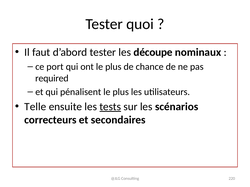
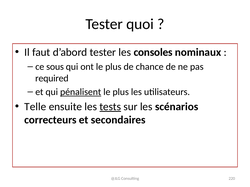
découpe: découpe -> consoles (153, 52)
port: port -> sous (55, 67)
pénalisent underline: none -> present (81, 92)
